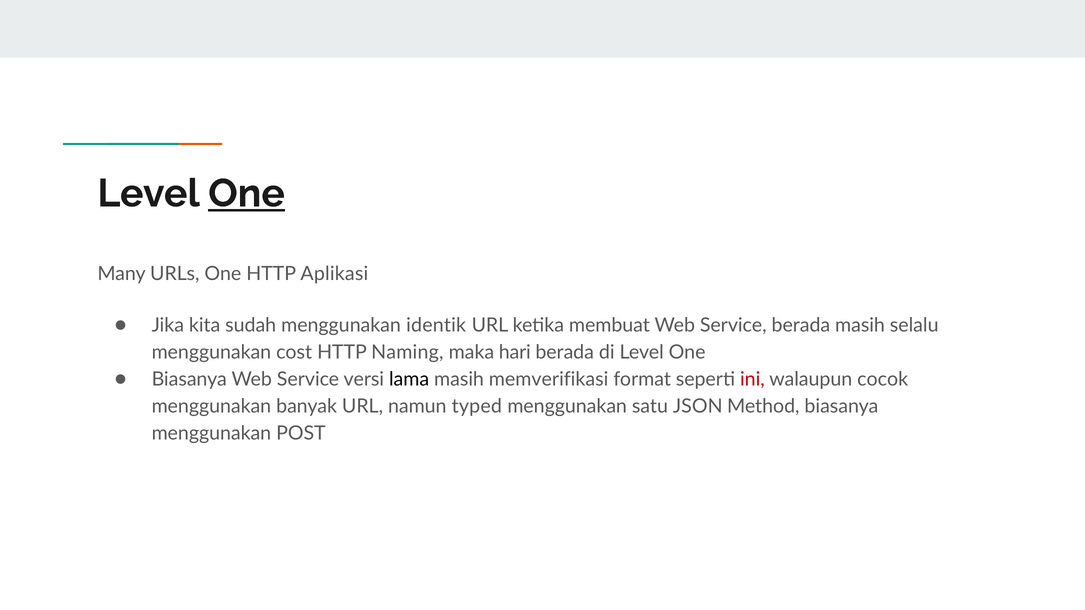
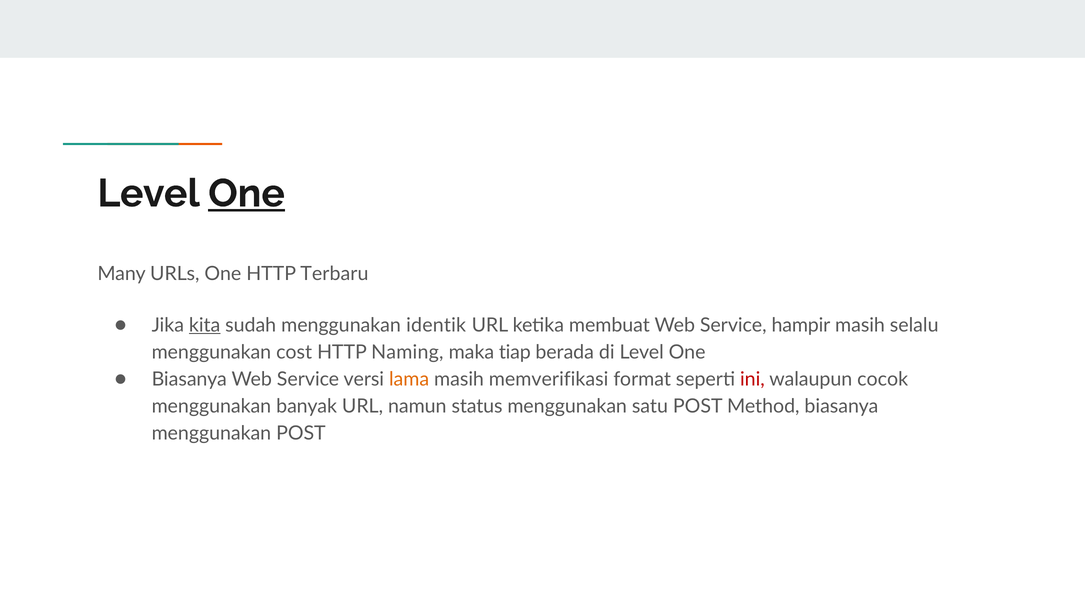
Aplikasi: Aplikasi -> Terbaru (334, 274)
kita underline: none -> present (205, 325)
Service berada: berada -> hampir (801, 325)
hari: hari -> tiap (515, 352)
lama colour: black -> orange (409, 379)
typed: typed -> status (477, 406)
satu JSON: JSON -> POST (698, 406)
